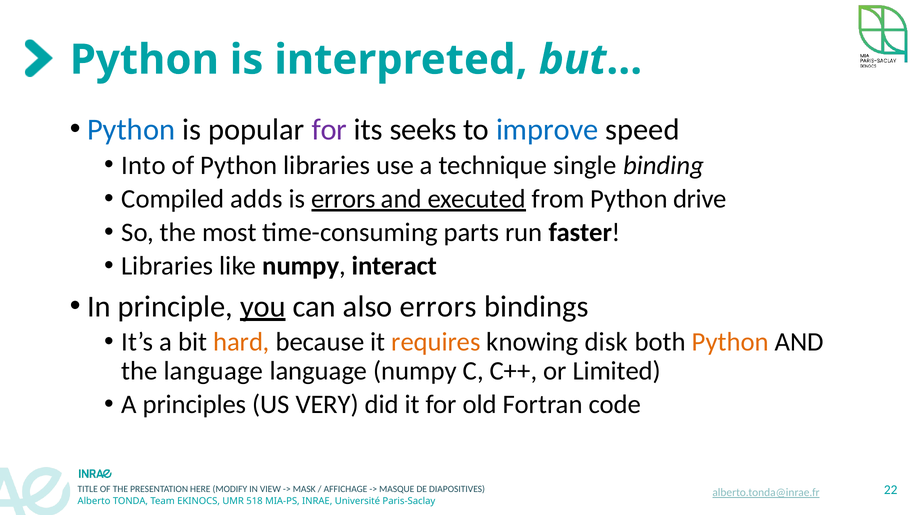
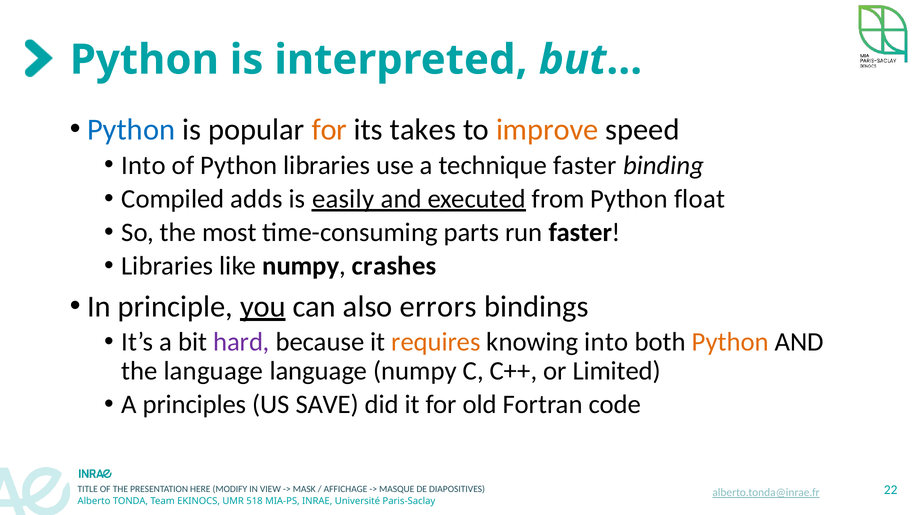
for colour: purple -> orange (329, 130)
seeks: seeks -> takes (423, 130)
improve colour: blue -> orange (547, 130)
technique single: single -> faster (585, 165)
is errors: errors -> easily (343, 199)
drive: drive -> float (700, 199)
interact: interact -> crashes (394, 266)
hard colour: orange -> purple (241, 342)
knowing disk: disk -> into (606, 342)
VERY: VERY -> SAVE (327, 405)
